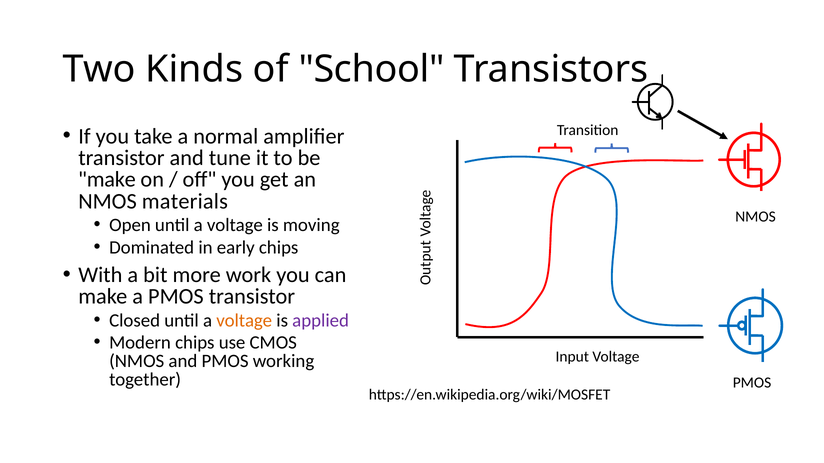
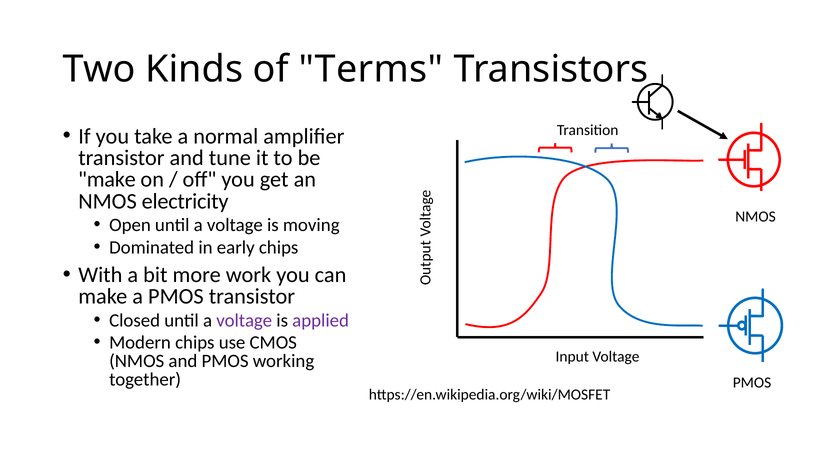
School: School -> Terms (371, 69)
materials: materials -> electricity (185, 201)
voltage colour: orange -> purple (244, 321)
